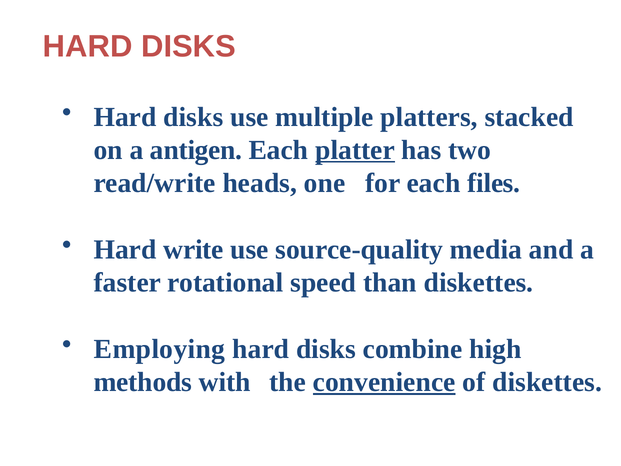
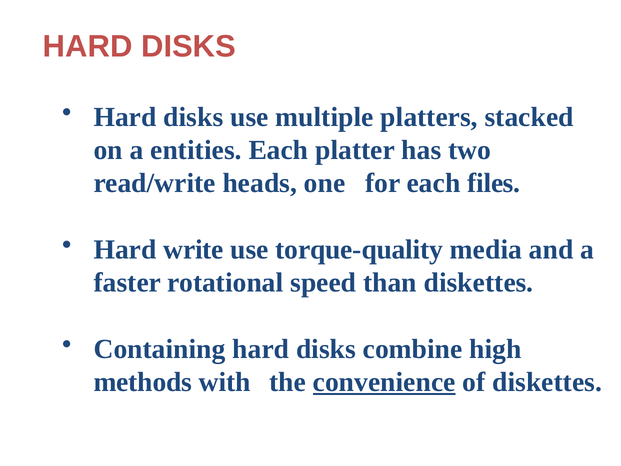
antigen: antigen -> entities (196, 150)
platter underline: present -> none (355, 150)
source-quality: source-quality -> torque-quality (359, 249)
Employing: Employing -> Containing (160, 349)
